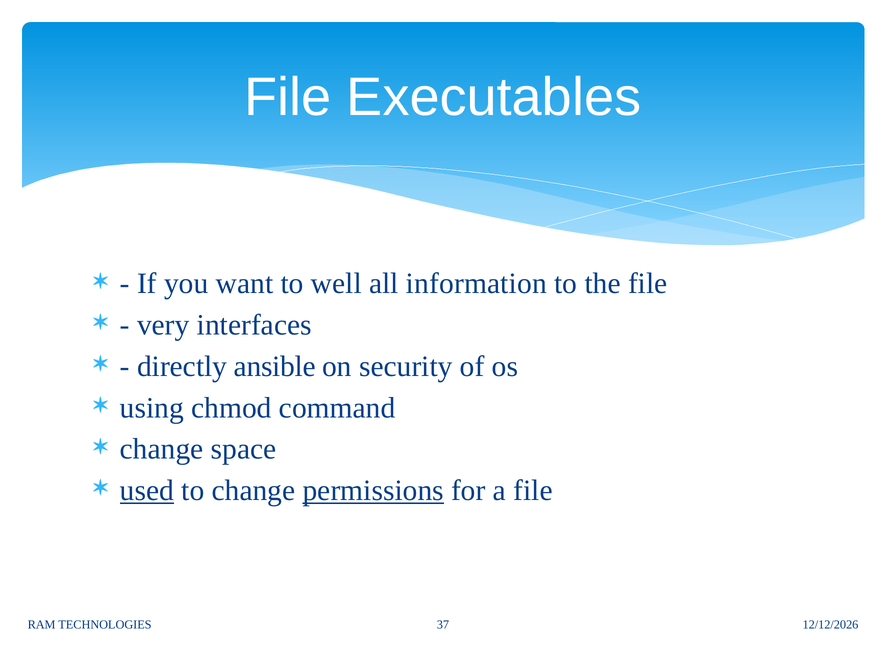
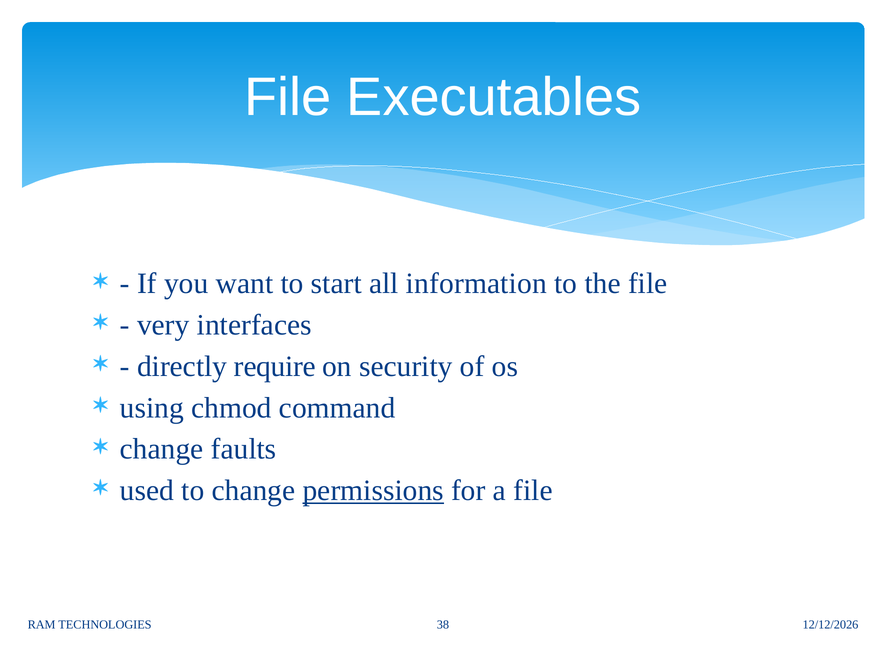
well: well -> start (336, 283)
ansible: ansible -> require (275, 366)
space: space -> faults (244, 449)
used underline: present -> none (147, 490)
37: 37 -> 38 (443, 624)
